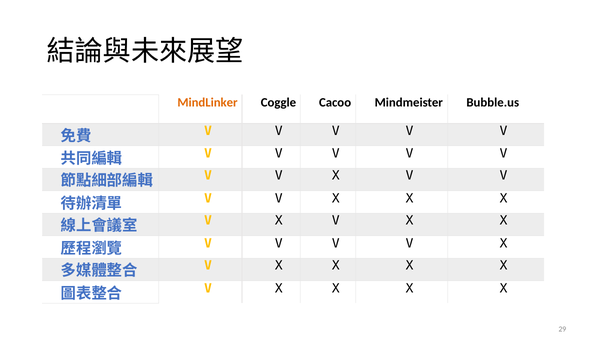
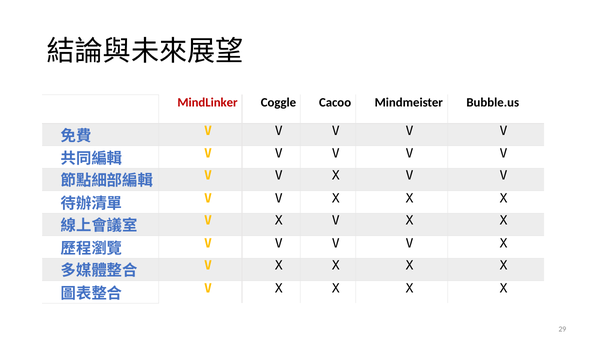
MindLinker colour: orange -> red (208, 103)
